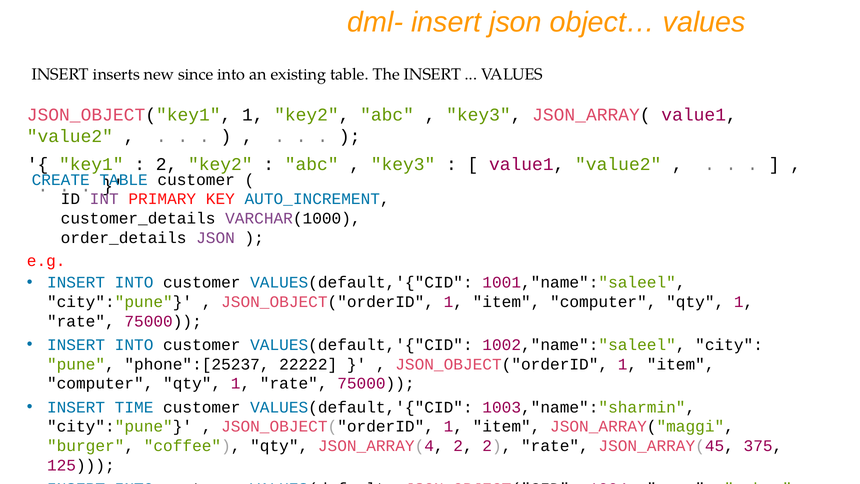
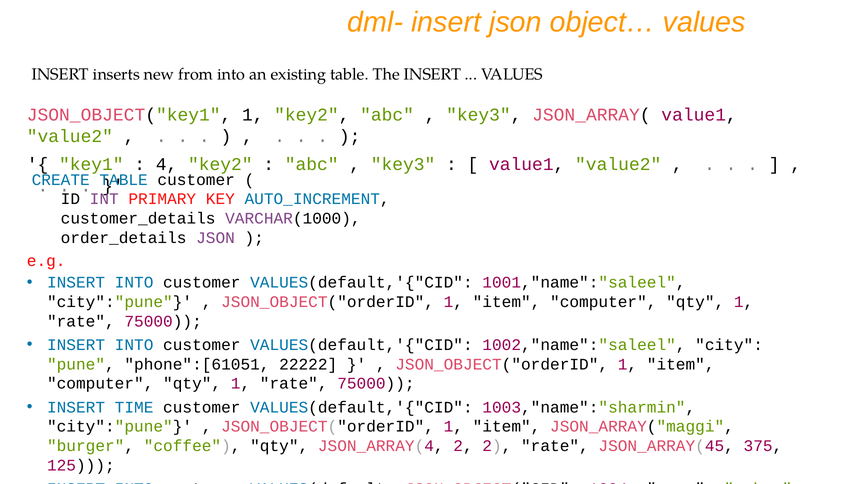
since: since -> from (196, 74)
2: 2 -> 4 (167, 164)
phone":[25237: phone":[25237 -> phone":[61051 (197, 364)
